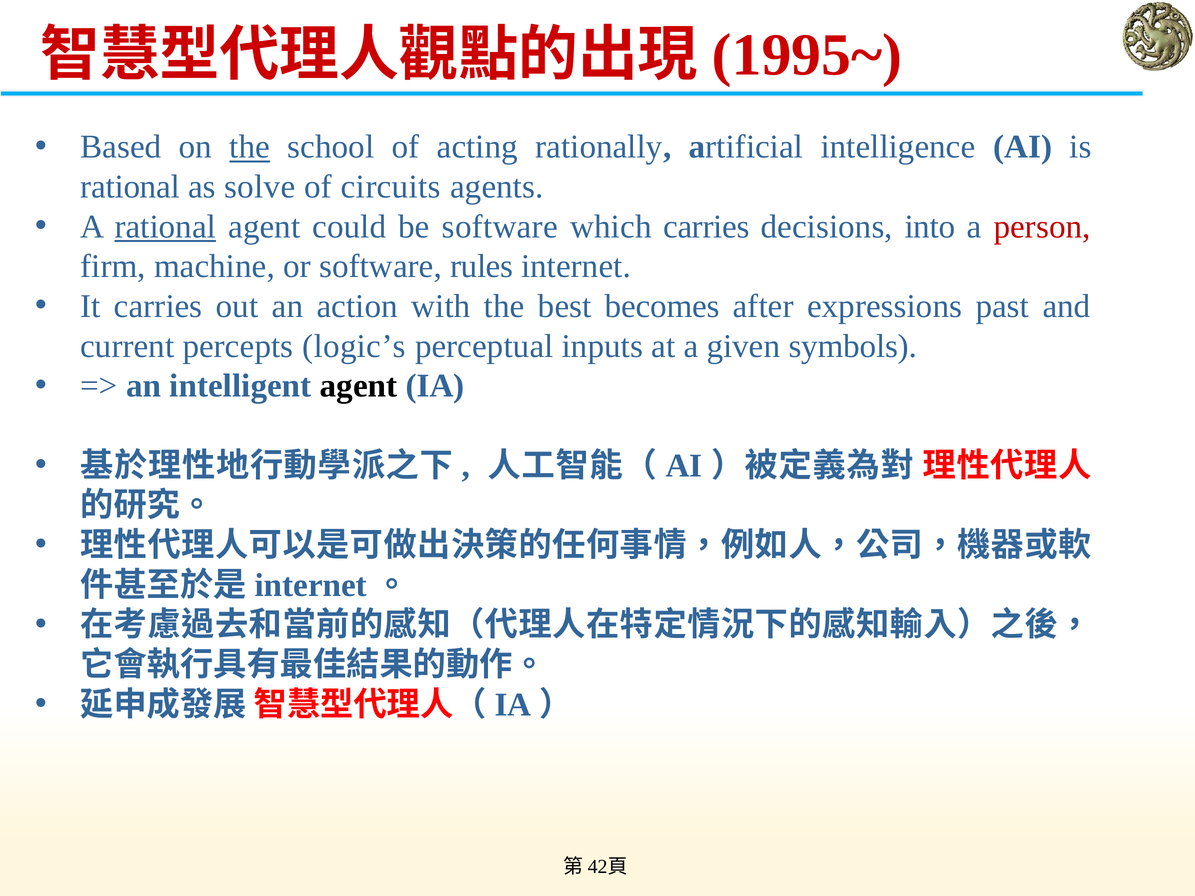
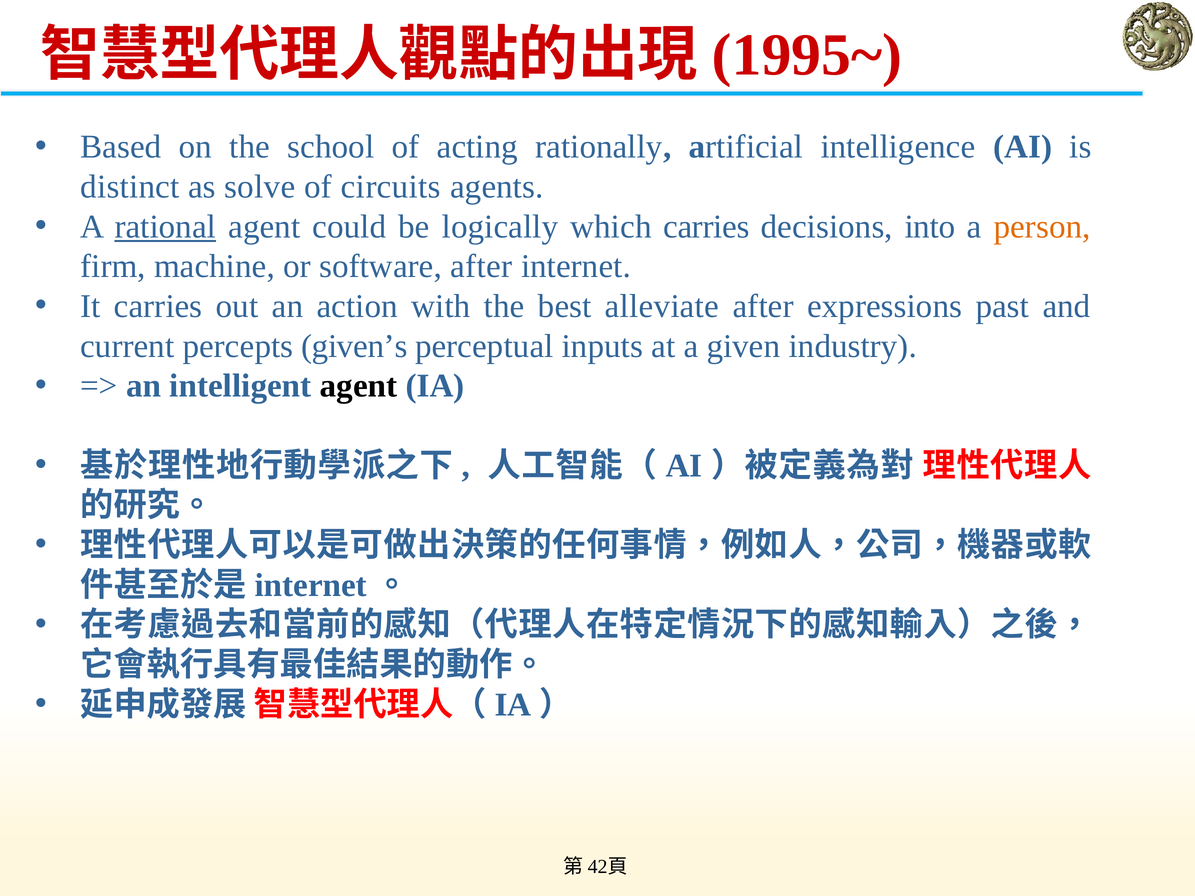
the underline: present -> none (250, 147)
rational: rational -> distinct (130, 187)
be software: software -> logically (500, 227)
person colour: red -> orange (1042, 227)
software rules: rules -> after (481, 267)
becomes: becomes -> alleviate (662, 306)
logic’s: logic’s -> given’s (354, 346)
symbols: symbols -> industry (853, 346)
